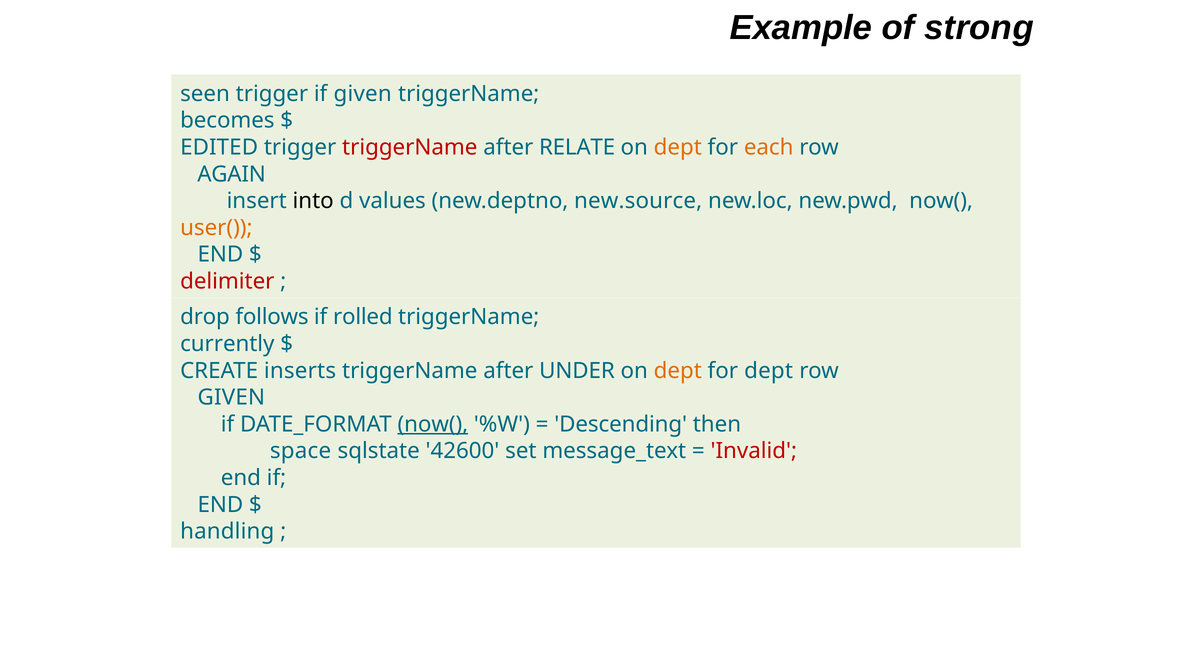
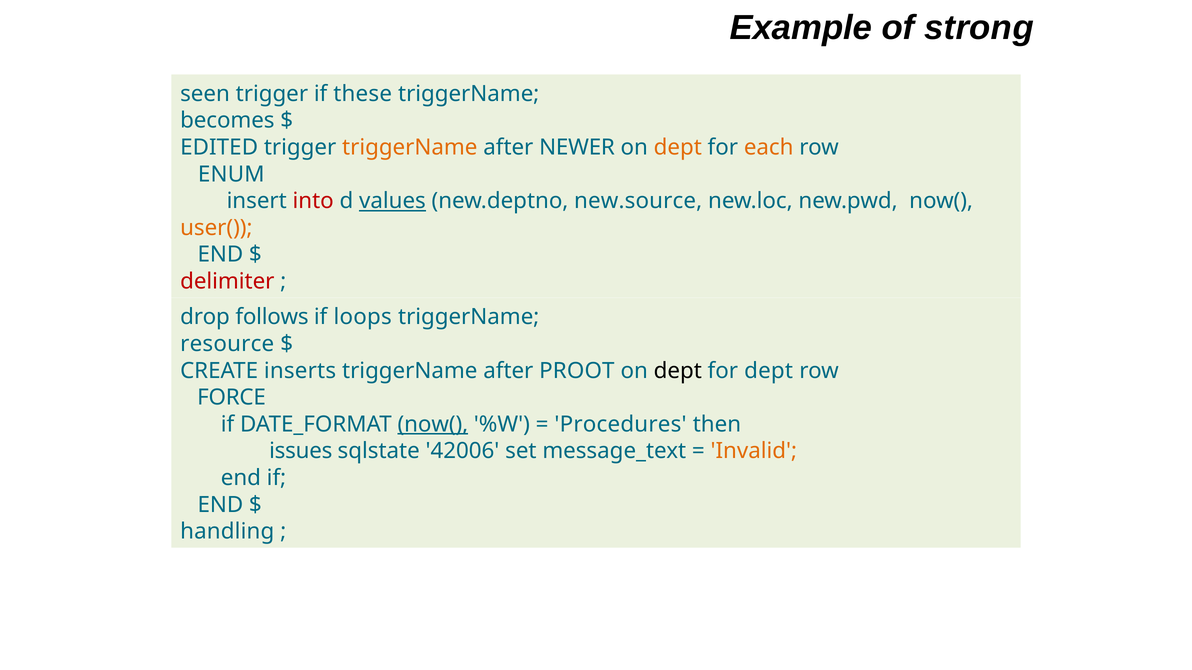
if given: given -> these (363, 94)
triggerName colour: red -> orange (410, 148)
RELATE: RELATE -> NEWER (577, 148)
AGAIN: AGAIN -> ENUM (231, 174)
into colour: black -> red (313, 201)
values underline: none -> present (392, 201)
rolled: rolled -> loops (363, 317)
currently: currently -> resource (227, 344)
UNDER: UNDER -> PROOT (577, 371)
dept colour: orange -> black (678, 371)
GIVEN: GIVEN -> FORCE (232, 398)
Descending: Descending -> Procedures (621, 425)
space: space -> issues (301, 452)
42600: 42600 -> 42006 (462, 452)
Invalid colour: red -> orange (754, 452)
